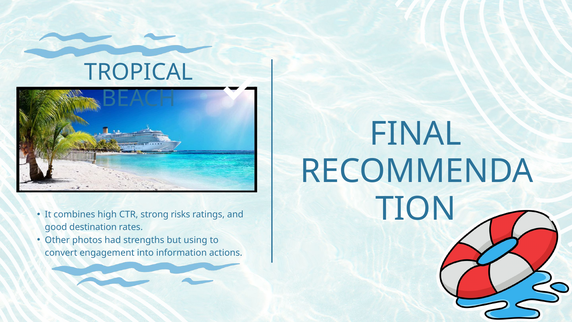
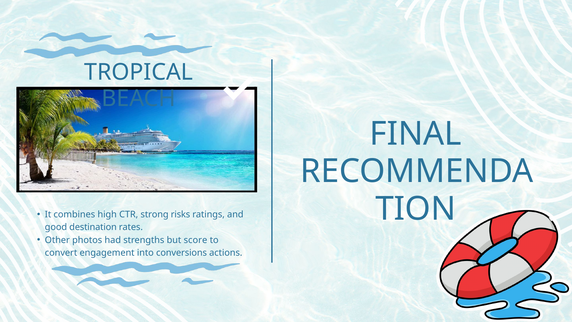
using: using -> score (195, 240)
information: information -> conversions (181, 253)
